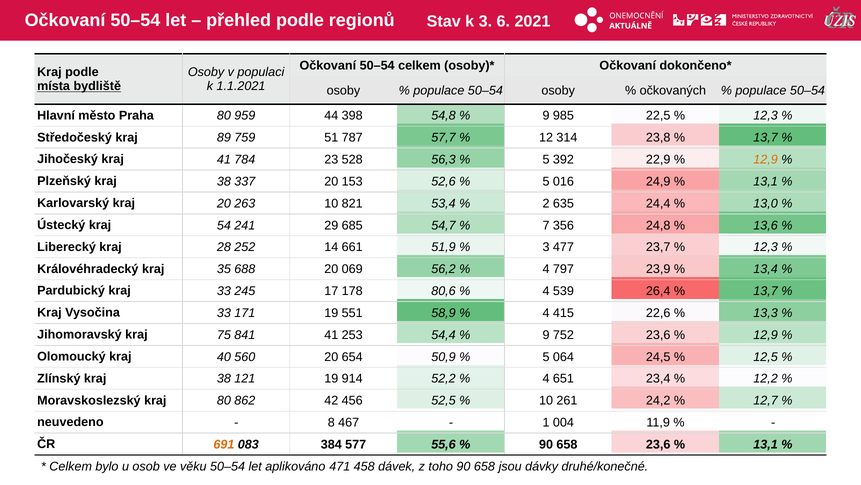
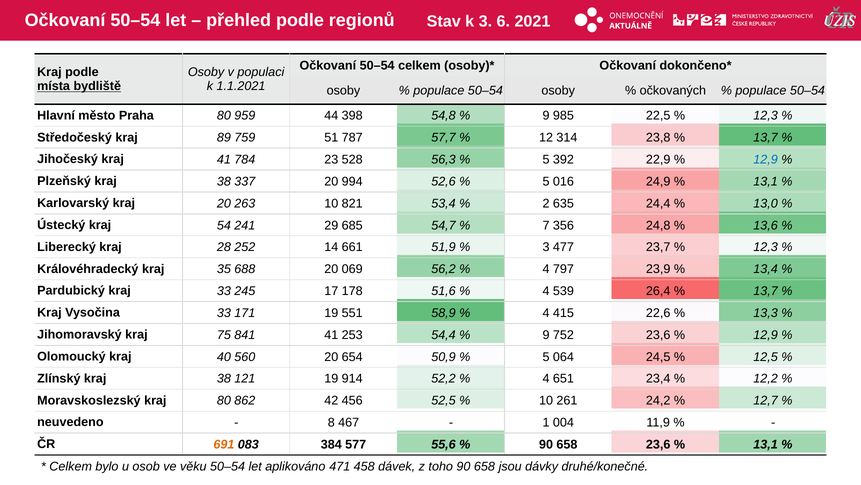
12,9 colour: orange -> blue (766, 159)
153: 153 -> 994 (352, 181)
80,6: 80,6 -> 51,6 (443, 291)
